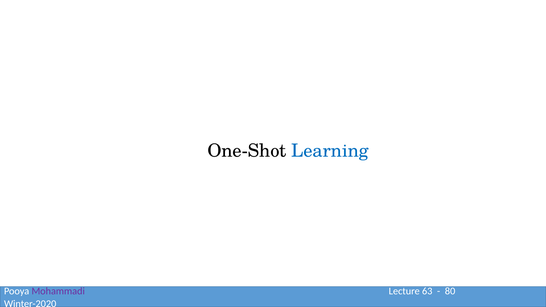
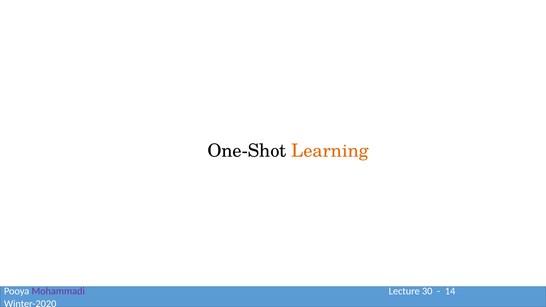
Learning colour: blue -> orange (330, 151)
63: 63 -> 30 (427, 291)
80: 80 -> 14 (450, 291)
